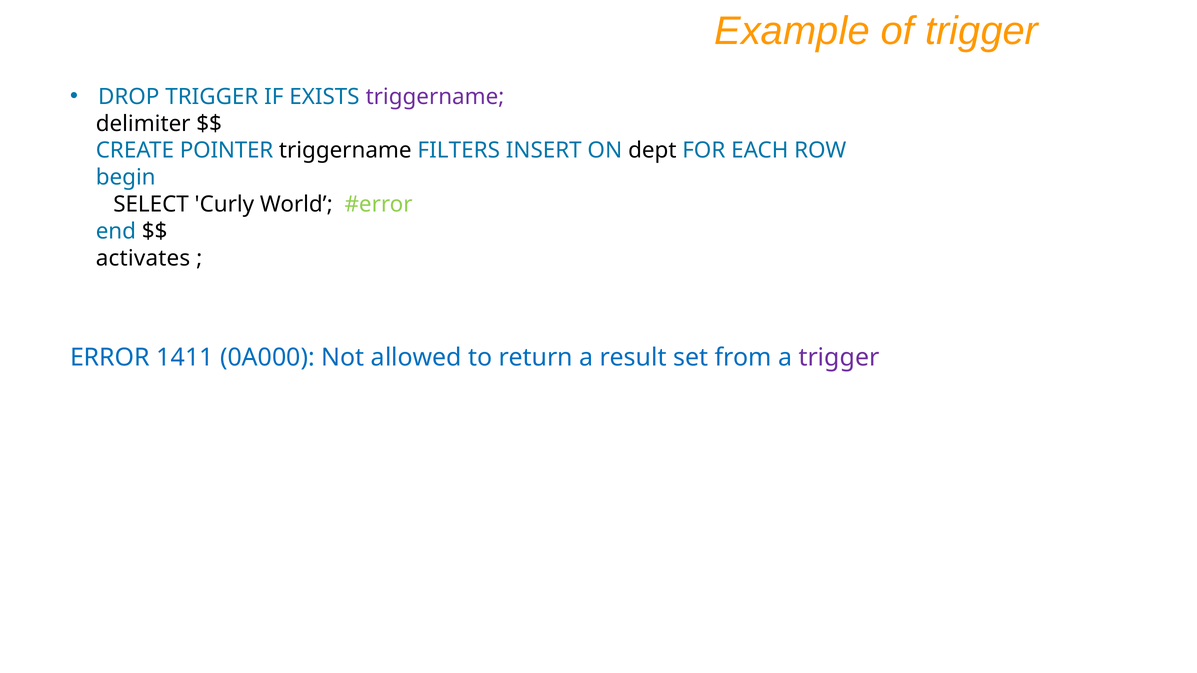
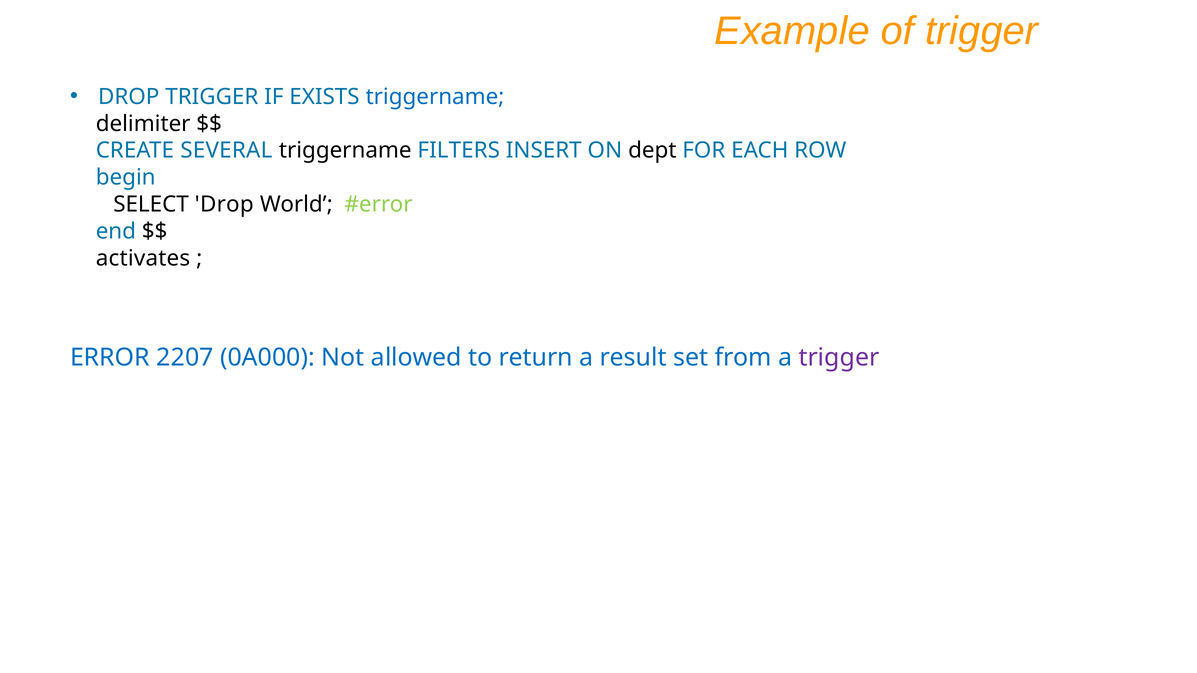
triggername colour: purple -> blue (435, 97)
POINTER: POINTER -> SEVERAL (226, 151)
SELECT Curly: Curly -> Drop (224, 205)
1411: 1411 -> 2207 (185, 358)
